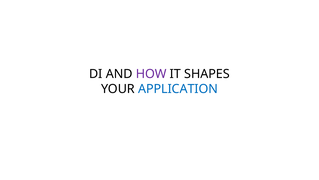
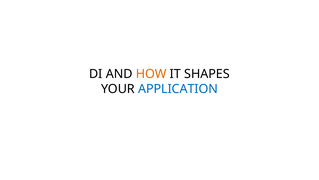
HOW colour: purple -> orange (151, 74)
